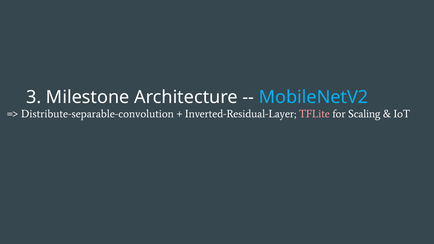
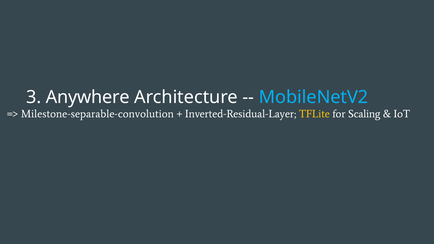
Milestone: Milestone -> Anywhere (88, 97)
Distribute-separable-convolution: Distribute-separable-convolution -> Milestone-separable-convolution (97, 114)
TFLite colour: pink -> yellow (314, 114)
